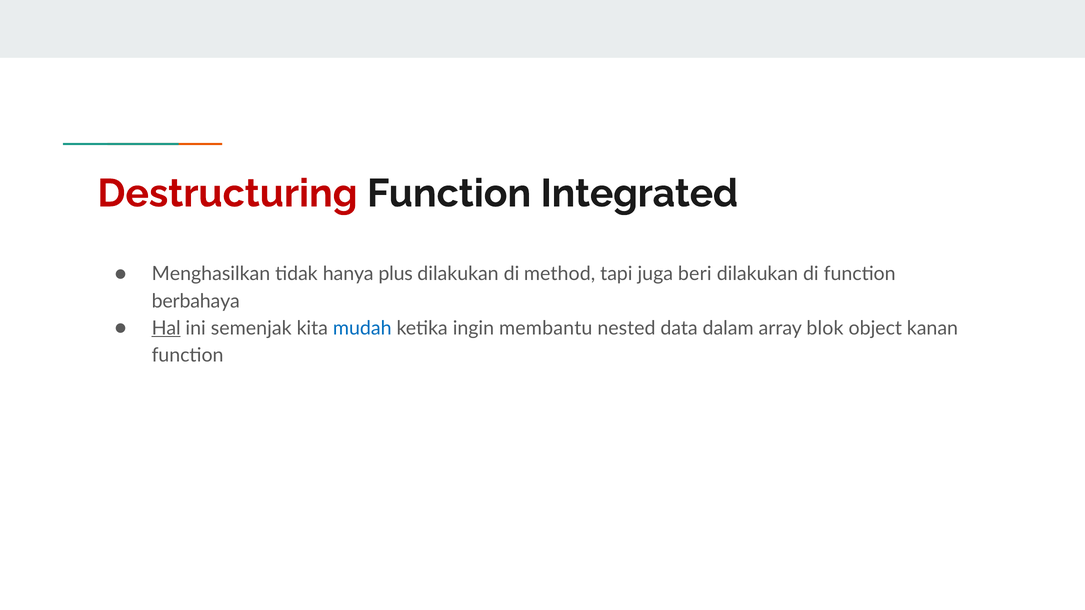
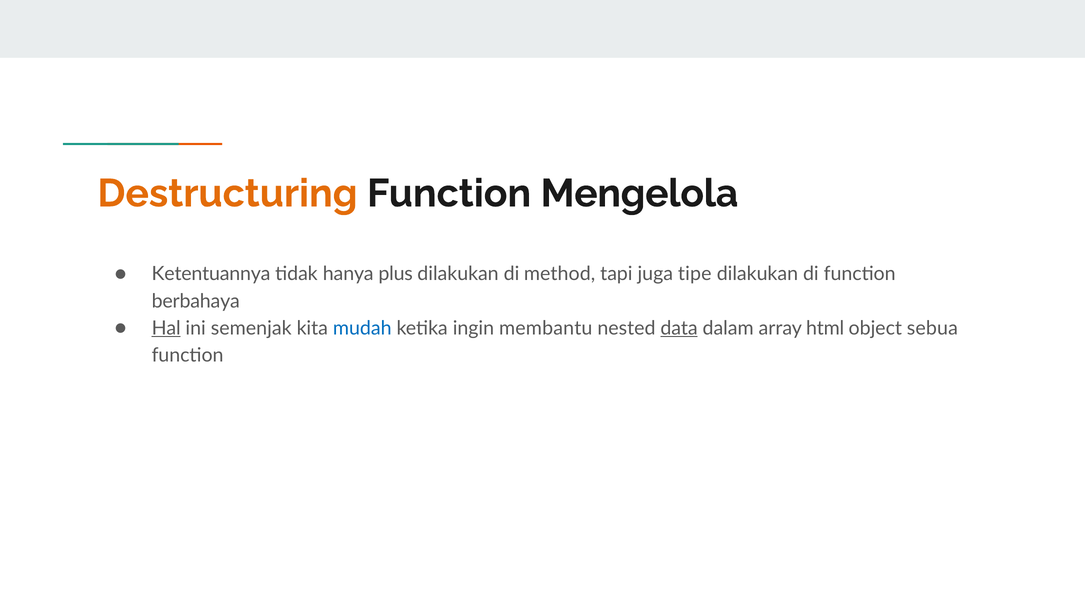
Destructuring colour: red -> orange (227, 194)
Integrated: Integrated -> Mengelola (639, 194)
Menghasilkan: Menghasilkan -> Ketentuannya (211, 274)
beri: beri -> tipe (695, 274)
data underline: none -> present (679, 328)
blok: blok -> html (825, 328)
kanan: kanan -> sebua (932, 328)
